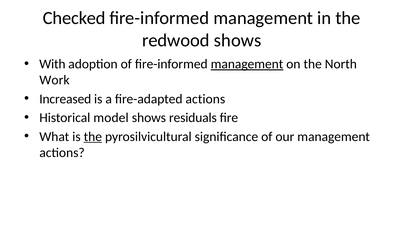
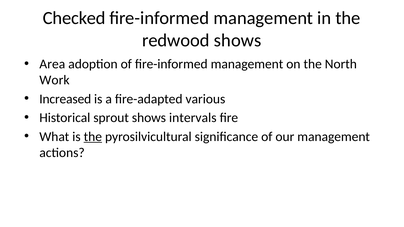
With: With -> Area (52, 64)
management underline: present -> none (247, 64)
fire-adapted actions: actions -> various (205, 99)
model: model -> sprout (111, 118)
residuals: residuals -> intervals (193, 118)
